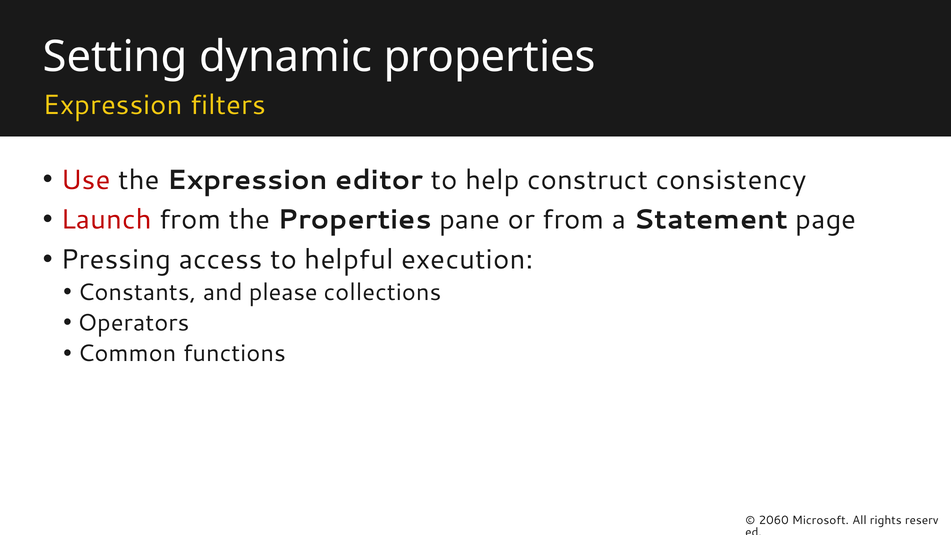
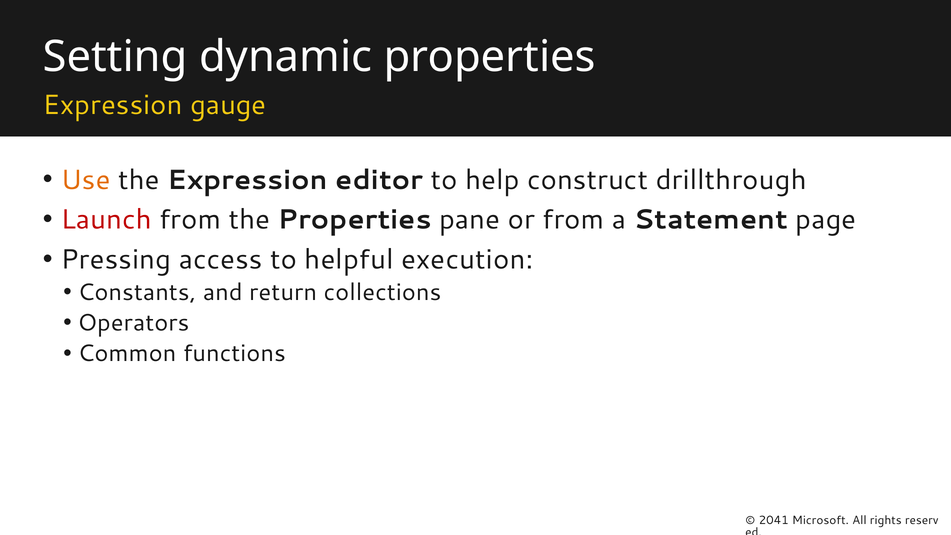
filters: filters -> gauge (228, 105)
Use colour: red -> orange (86, 180)
consistency: consistency -> drillthrough (731, 180)
please: please -> return (283, 292)
2060: 2060 -> 2041 (774, 520)
